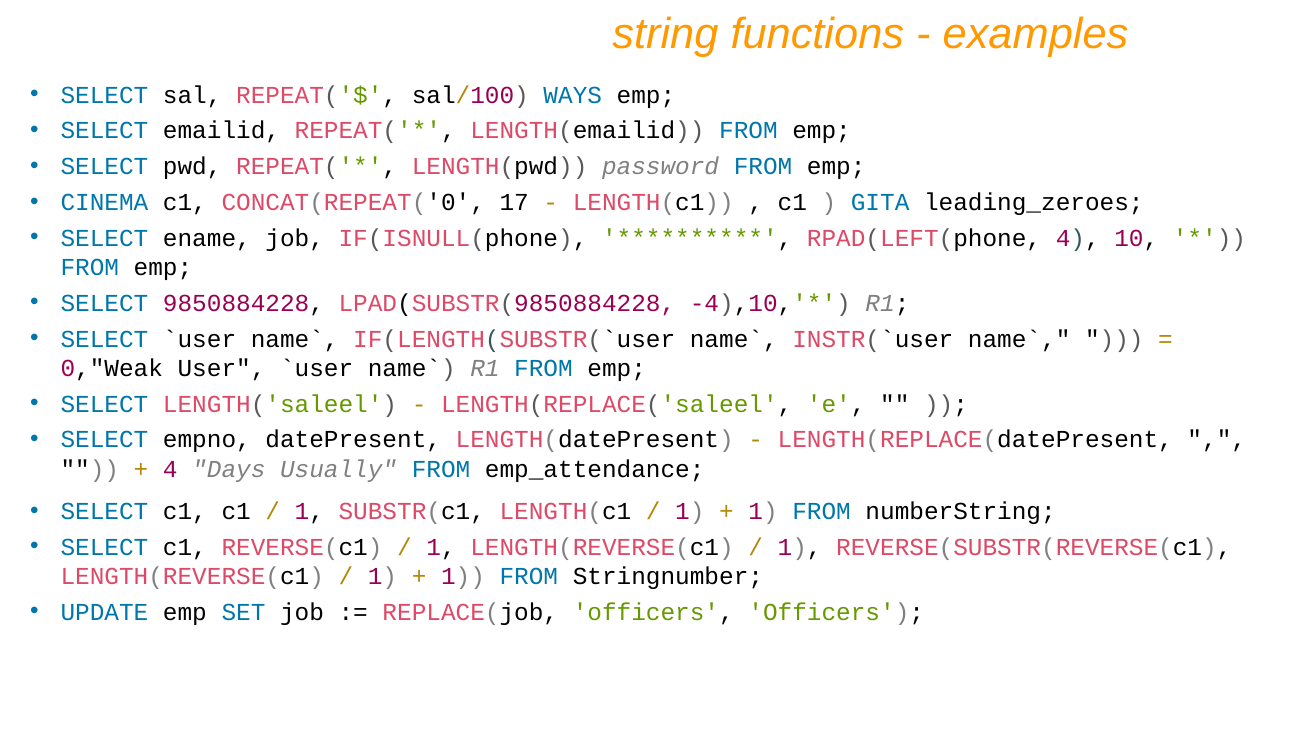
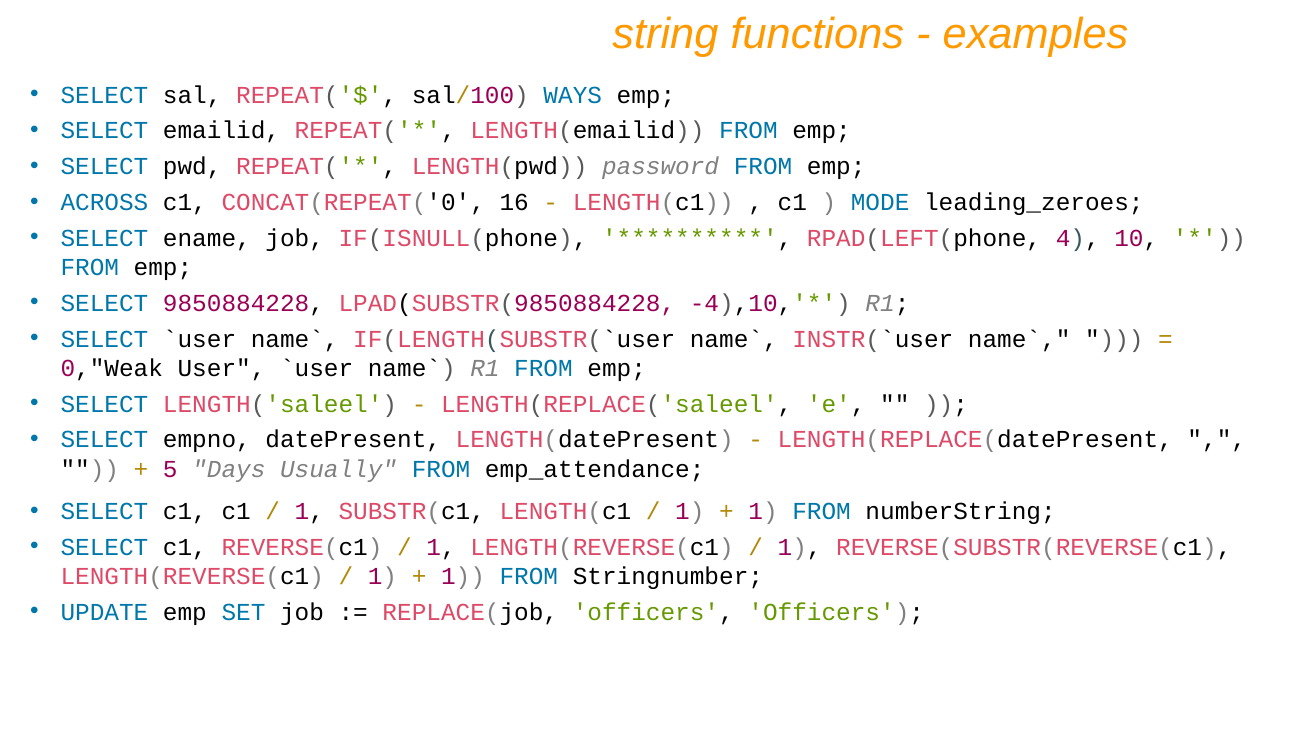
CINEMA: CINEMA -> ACROSS (104, 202)
17: 17 -> 16 (514, 202)
GITA: GITA -> MODE (880, 202)
4: 4 -> 5 (170, 469)
